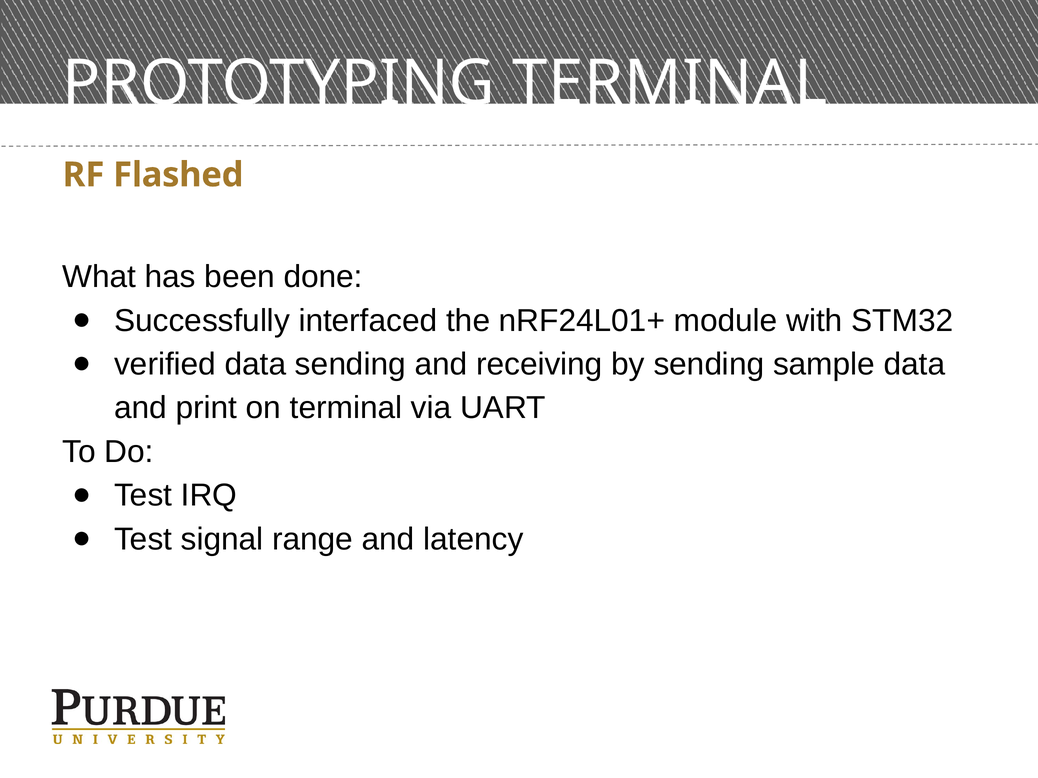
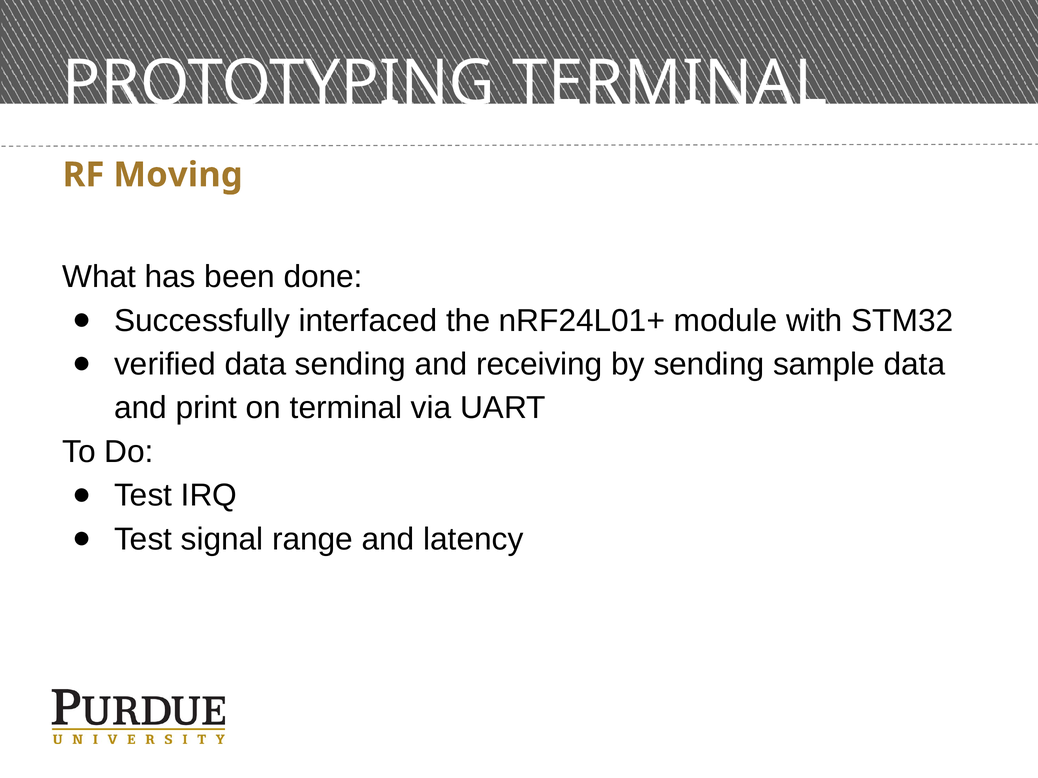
Flashed: Flashed -> Moving (178, 175)
